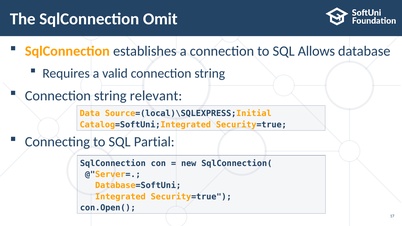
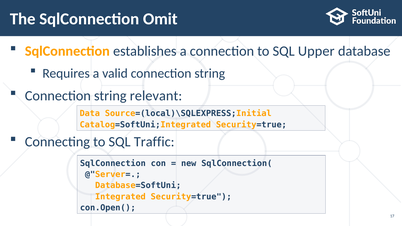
Allows: Allows -> Upper (316, 51)
Partial: Partial -> Traffic (154, 142)
